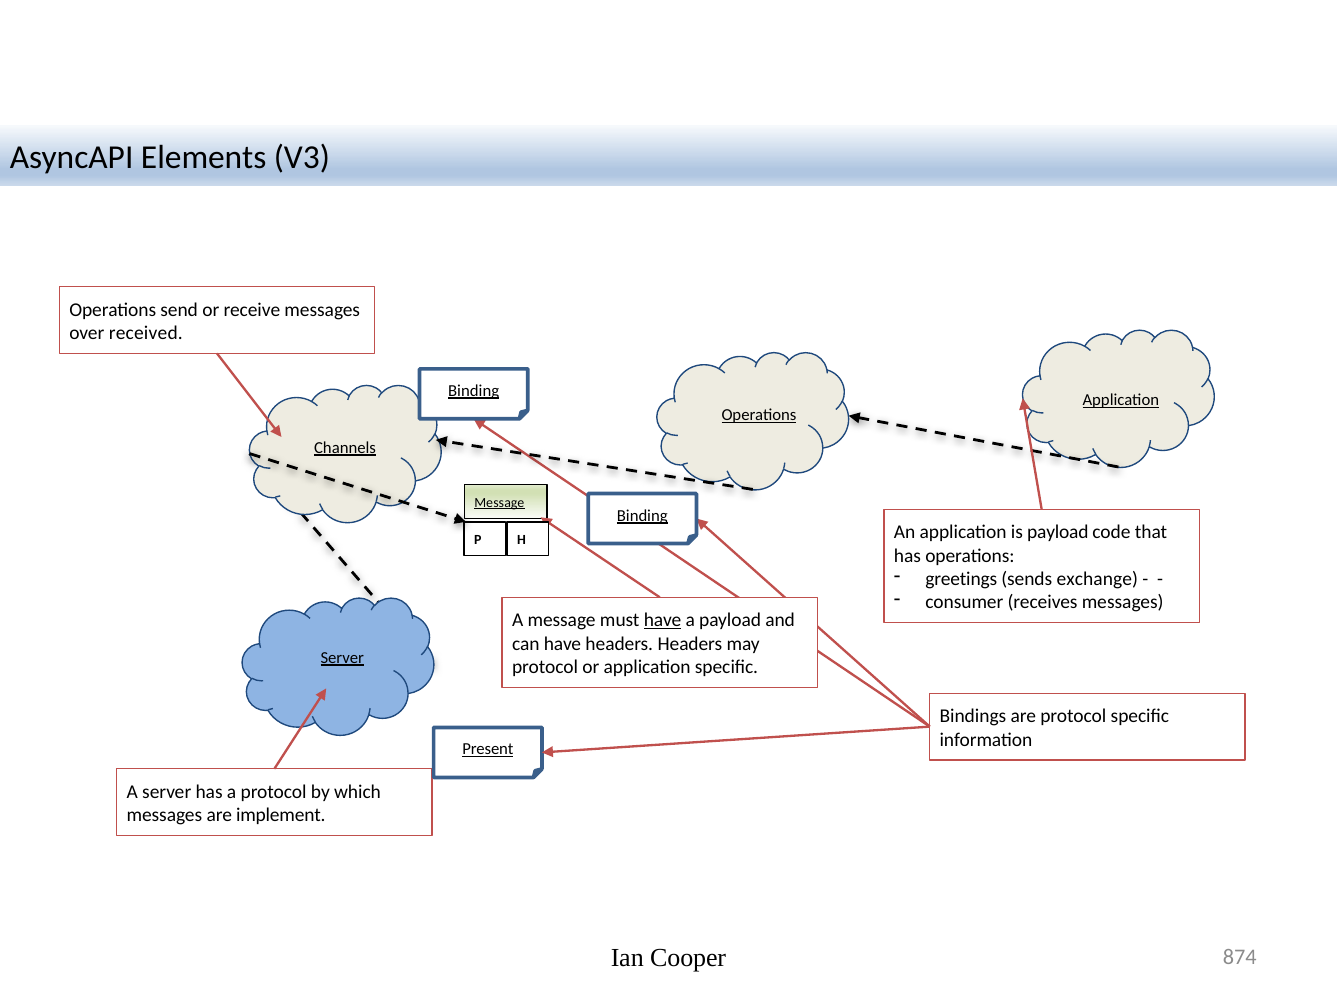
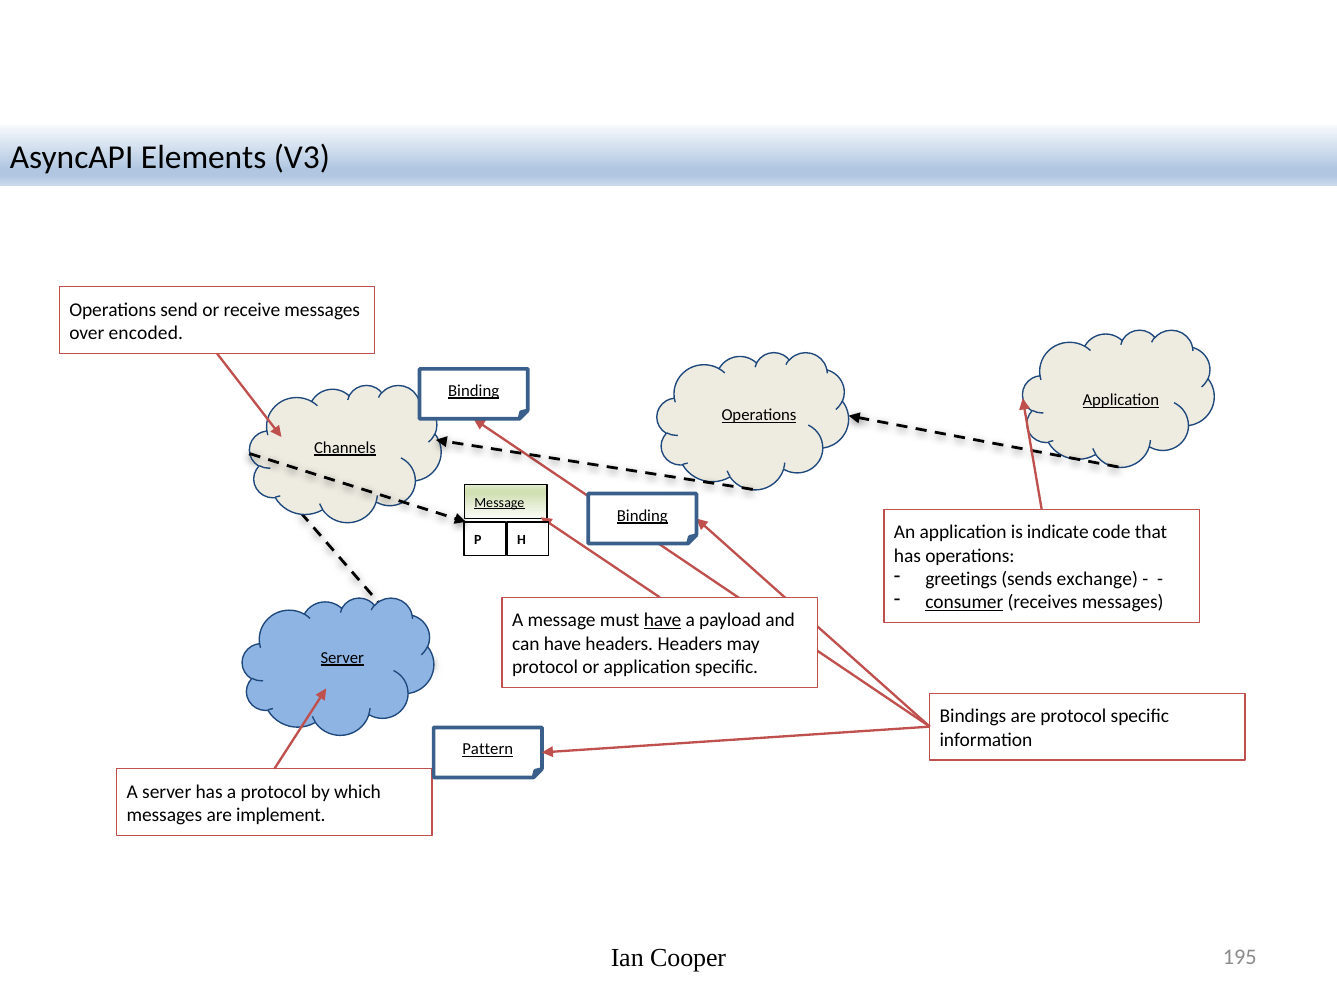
received: received -> encoded (146, 333)
is payload: payload -> indicate (1058, 532)
consumer underline: none -> present (964, 602)
Present: Present -> Pattern (488, 749)
874: 874 -> 195 (1240, 957)
